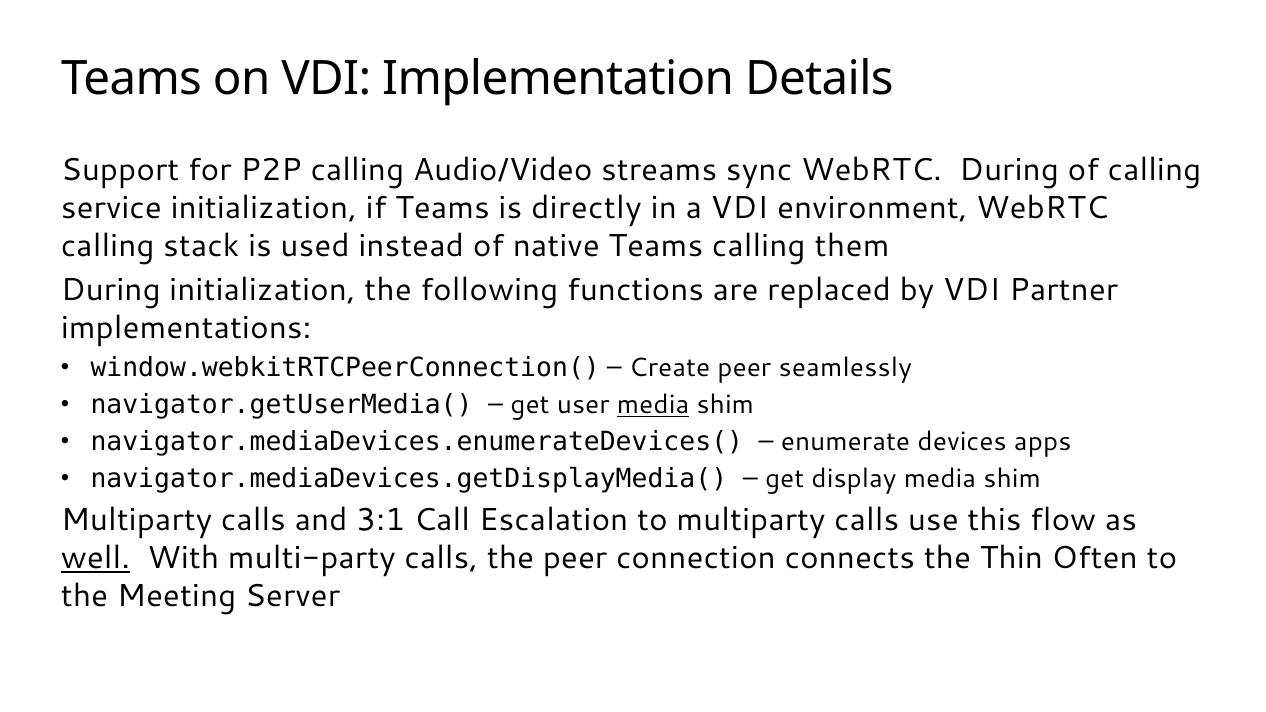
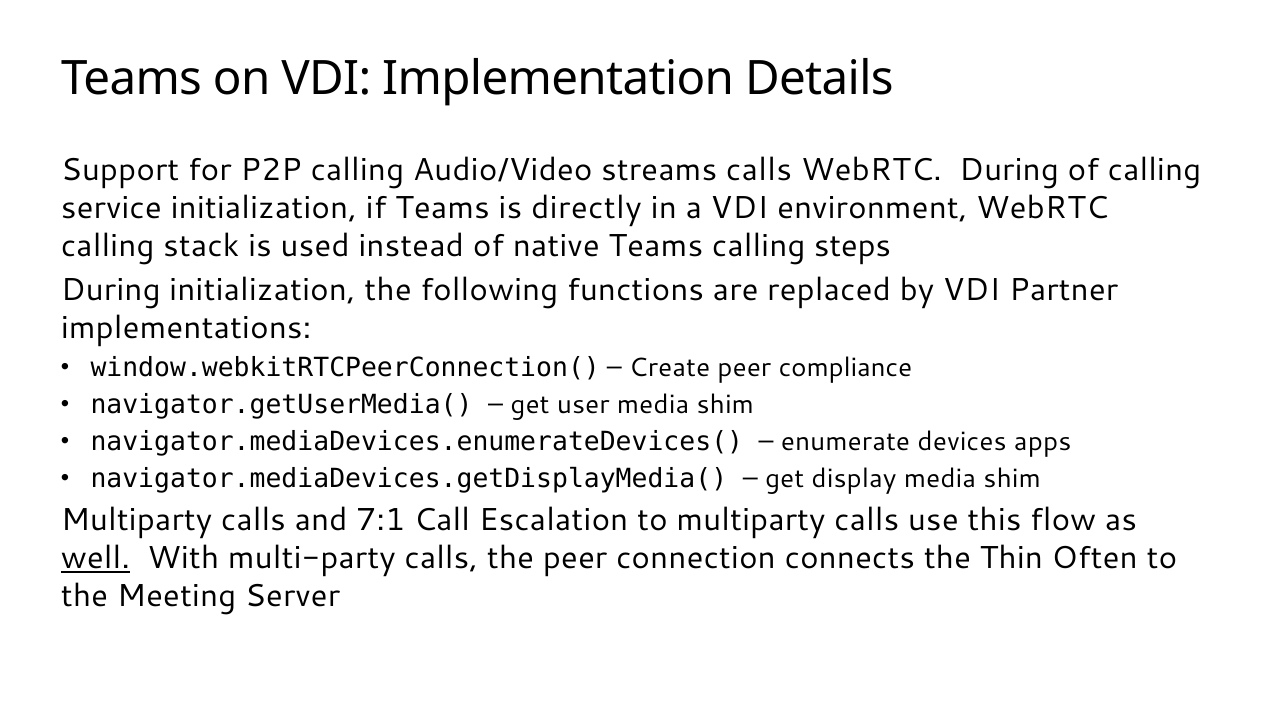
streams sync: sync -> calls (759, 170)
them: them -> steps (853, 246)
seamlessly: seamlessly -> compliance (845, 368)
media underline: present -> none (653, 405)
3:1: 3:1 -> 7:1 (381, 520)
